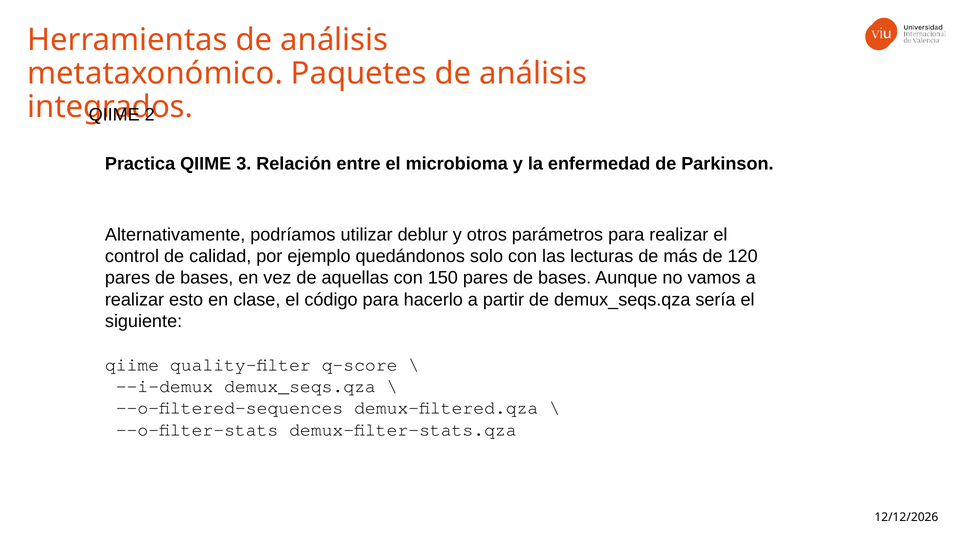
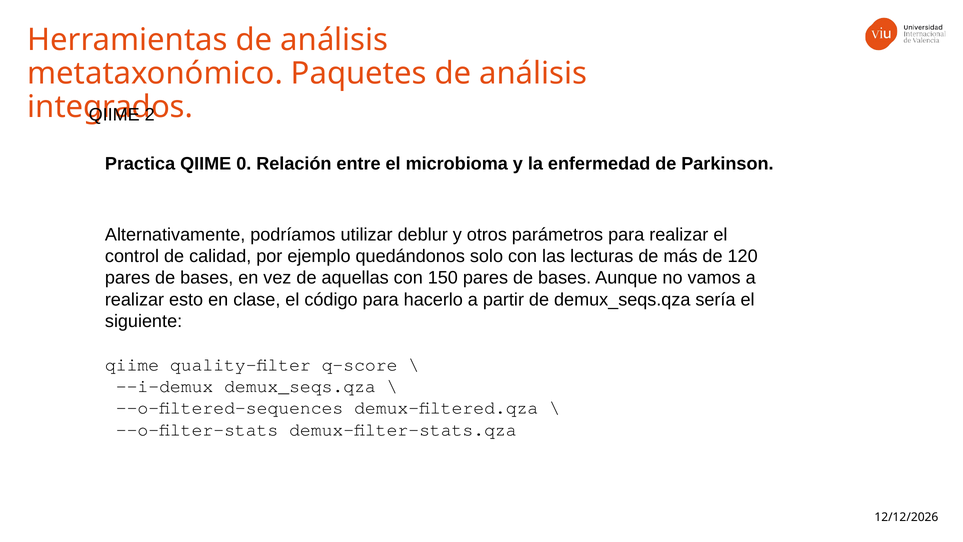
3: 3 -> 0 (244, 164)
